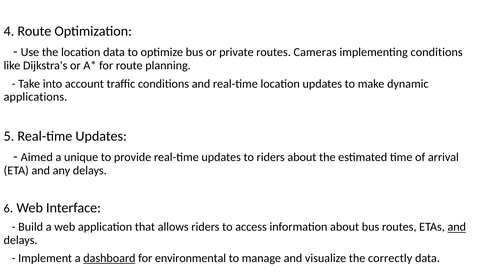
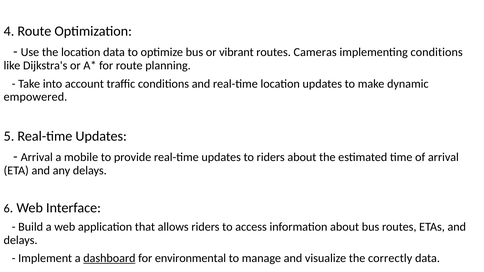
private: private -> vibrant (236, 52)
applications: applications -> empowered (35, 97)
Aimed: Aimed -> Arrival (37, 157)
unique: unique -> mobile (81, 157)
and underline: present -> none (457, 227)
